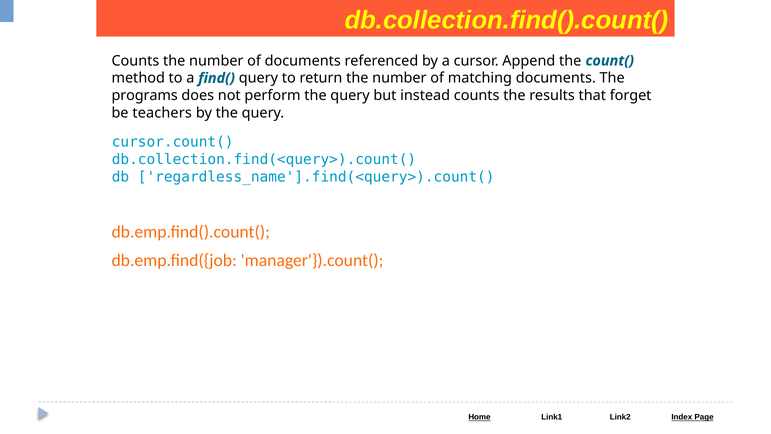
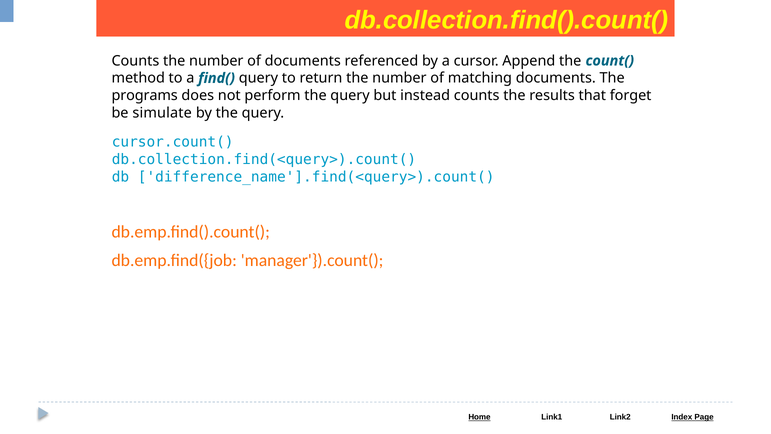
teachers: teachers -> simulate (162, 113)
regardless_name'].find(<query>).count(: regardless_name'].find(<query>).count( -> difference_name'].find(<query>).count( (316, 177)
